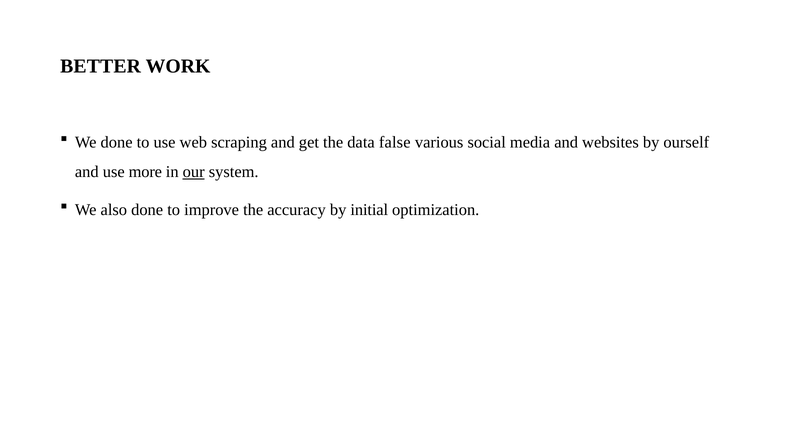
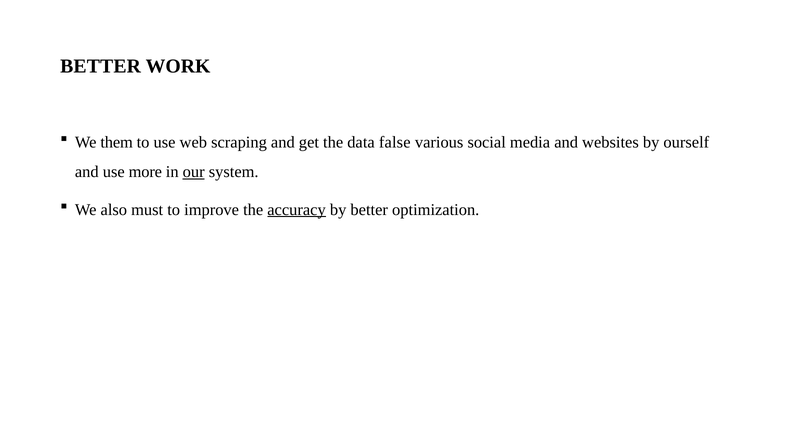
We done: done -> them (117, 142)
also done: done -> must (147, 210)
accuracy underline: none -> present (297, 210)
by initial: initial -> better (369, 210)
